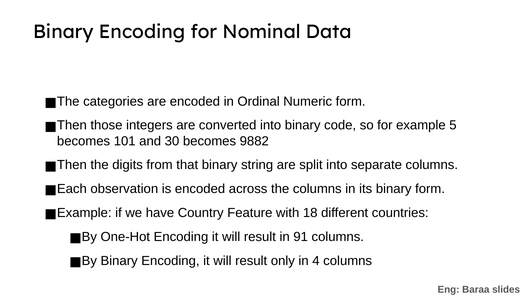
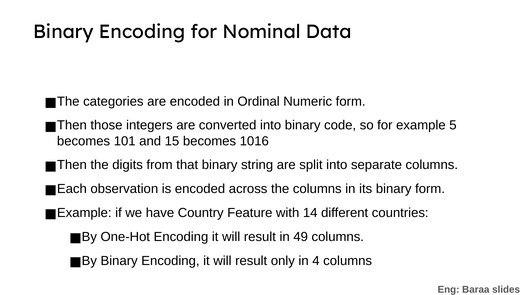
30: 30 -> 15 (172, 141)
9882: 9882 -> 1016 (254, 141)
18: 18 -> 14 (310, 213)
91: 91 -> 49 (301, 237)
